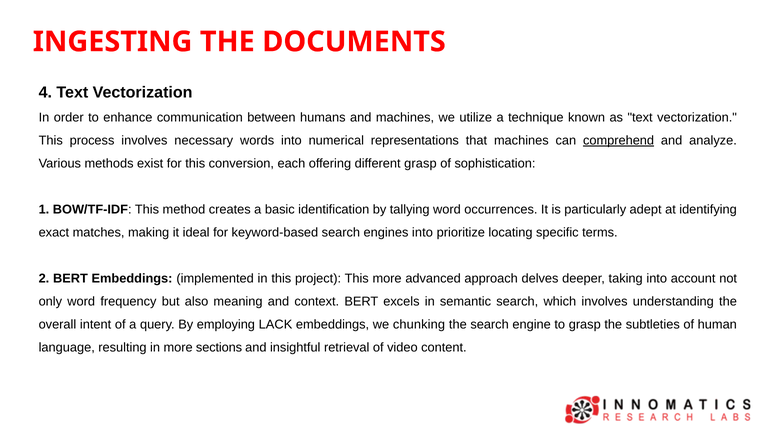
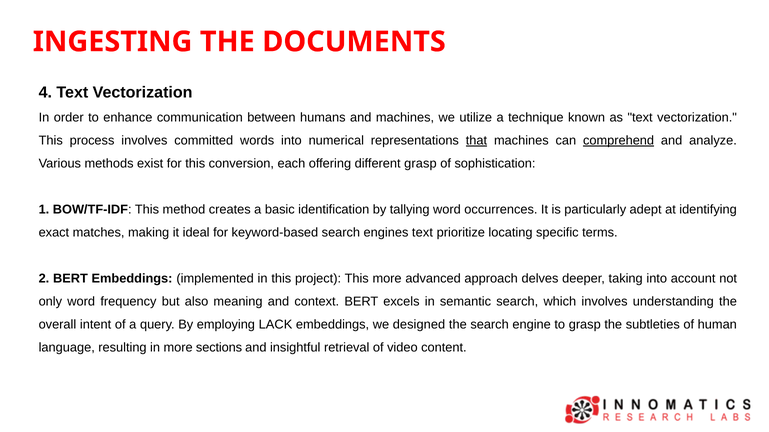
necessary: necessary -> committed (204, 141)
that underline: none -> present (476, 141)
engines into: into -> text (422, 233)
chunking: chunking -> designed (419, 325)
